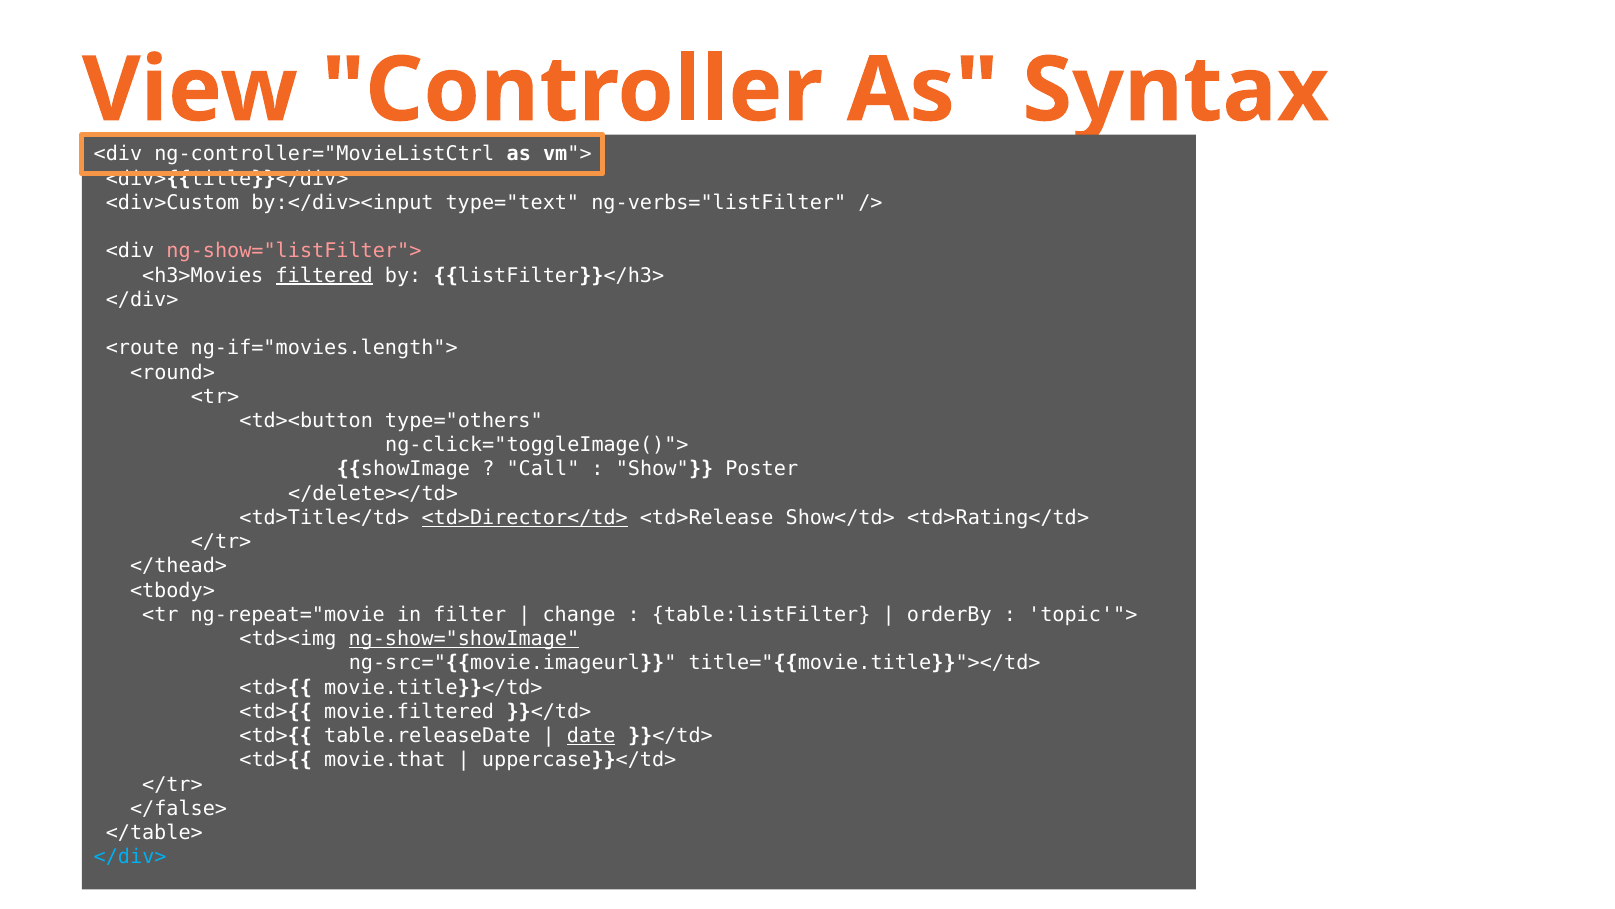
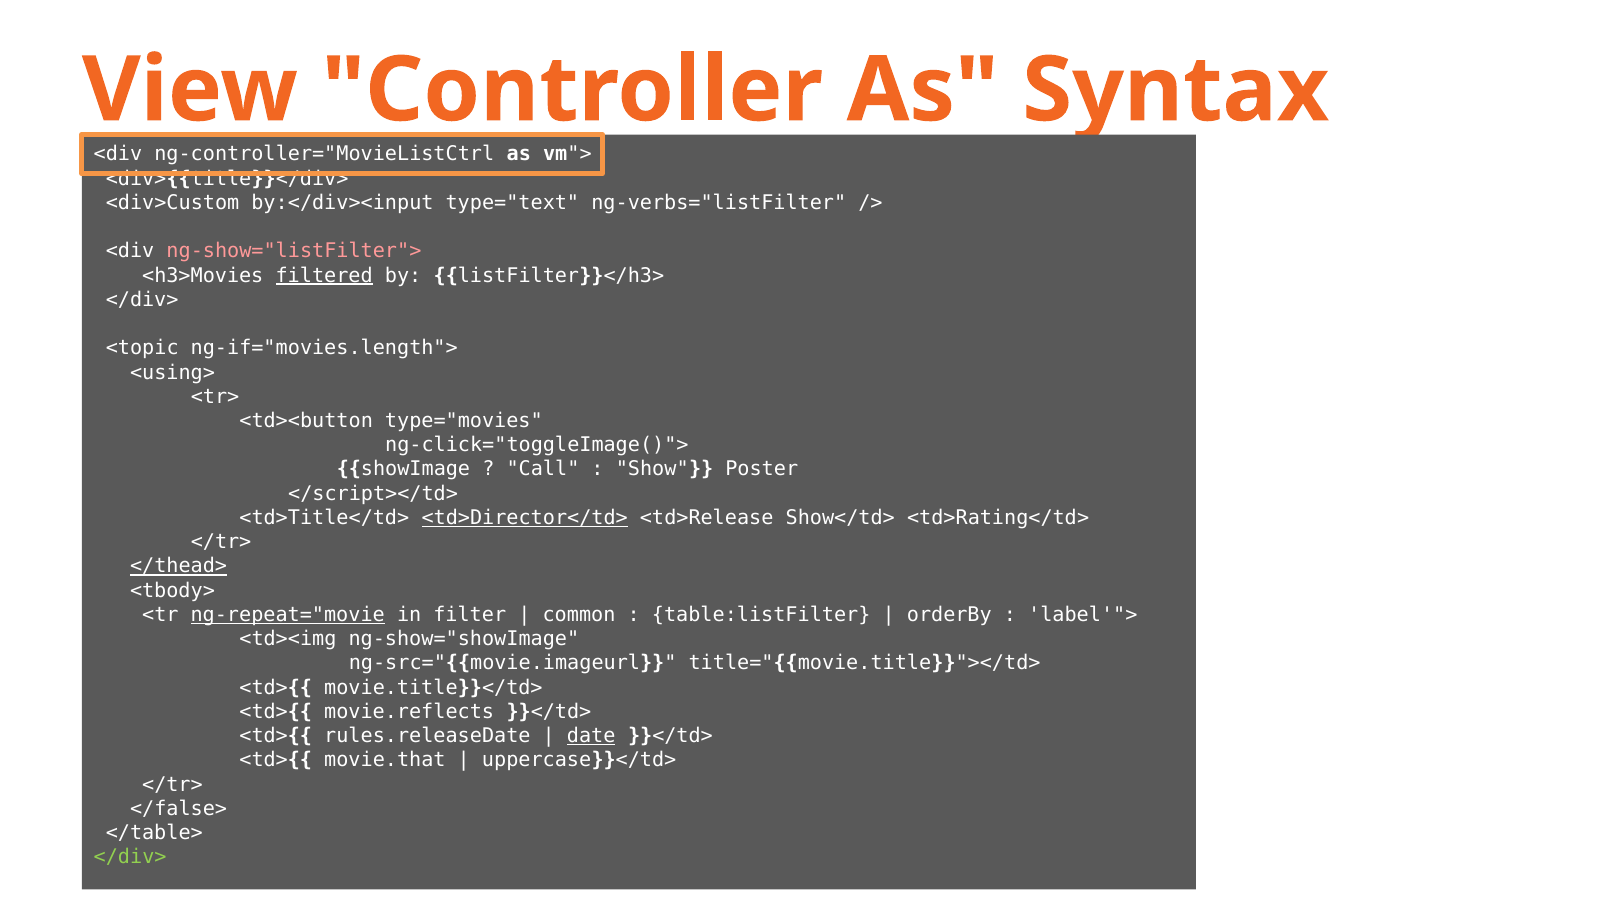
<route: <route -> <topic (142, 348)
<round>: <round> -> <using> (173, 372)
type="others: type="others -> type="movies (464, 421)
</delete></td>: </delete></td> -> </script></td> (373, 493)
</thead> underline: none -> present (179, 566)
ng-repeat="movie underline: none -> present (288, 614)
change: change -> common (579, 614)
topic'">: topic'"> -> label'"> (1083, 614)
ng-show="showImage underline: present -> none (464, 639)
movie.filtered: movie.filtered -> movie.reflects (409, 711)
table.releaseDate: table.releaseDate -> rules.releaseDate (427, 735)
</div> colour: light blue -> light green (130, 857)
